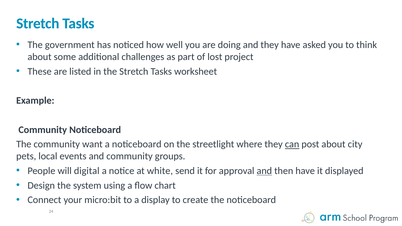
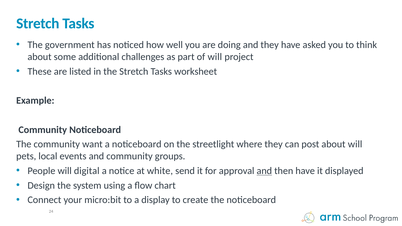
of lost: lost -> will (215, 57)
can underline: present -> none (292, 144)
about city: city -> will (355, 144)
